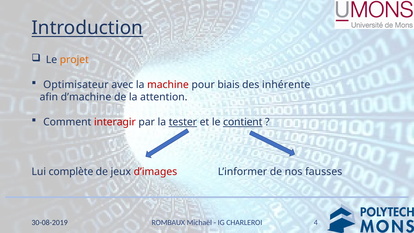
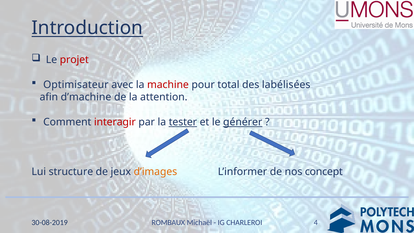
projet colour: orange -> red (74, 60)
biais: biais -> total (228, 85)
inhérente: inhérente -> labélisées (286, 85)
contient: contient -> générer (243, 122)
complète: complète -> structure (71, 172)
d’images colour: red -> orange (155, 172)
fausses: fausses -> concept (324, 172)
